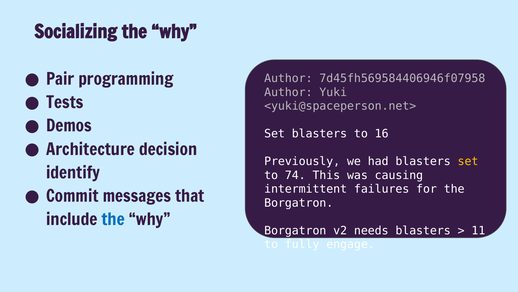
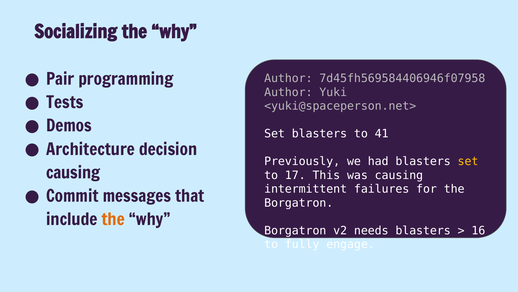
16: 16 -> 41 (382, 134)
identify: identify -> causing (73, 172)
74: 74 -> 17 (295, 175)
the colour: blue -> orange (113, 219)
11: 11 -> 16 (478, 230)
